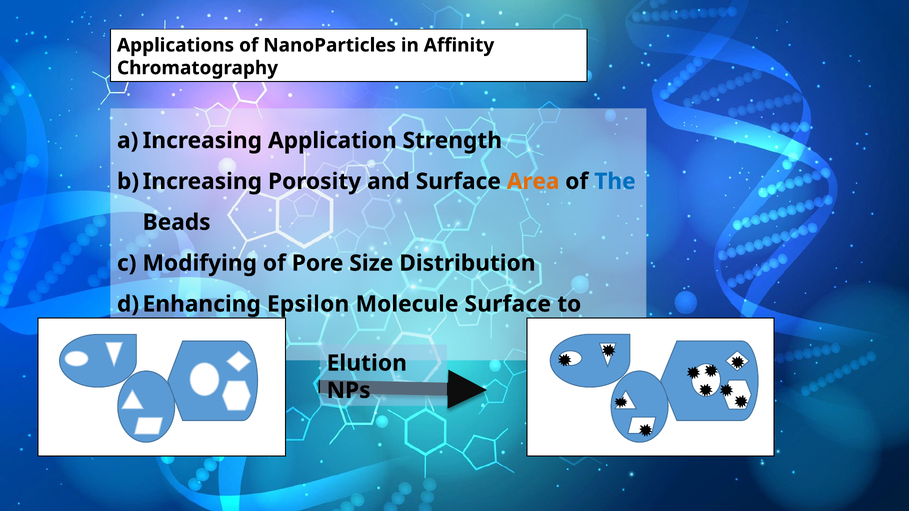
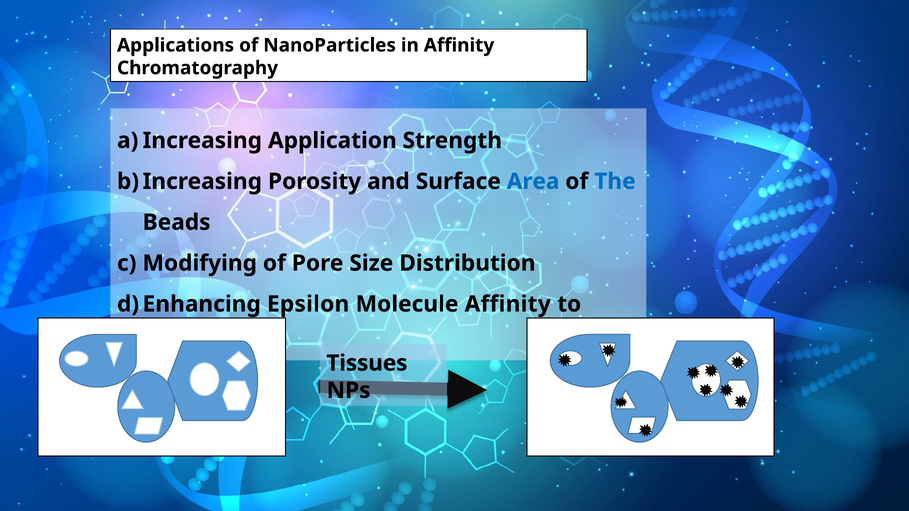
Area colour: orange -> blue (533, 182)
Molecule Surface: Surface -> Affinity (508, 304)
Elution: Elution -> Tissues (367, 363)
